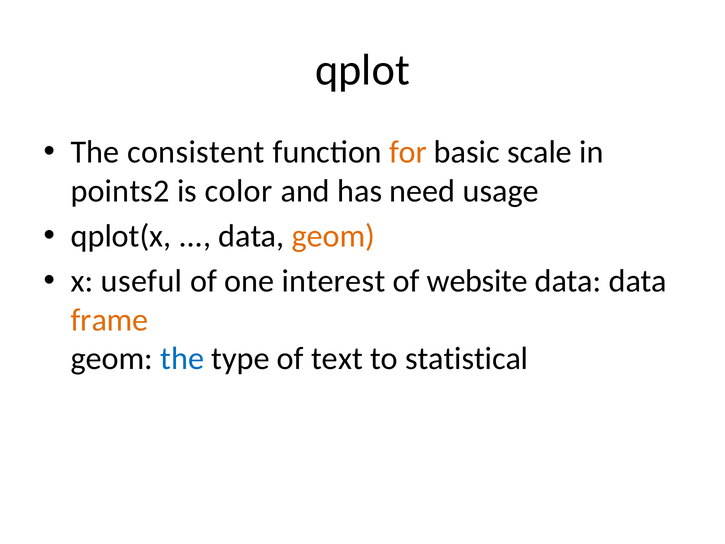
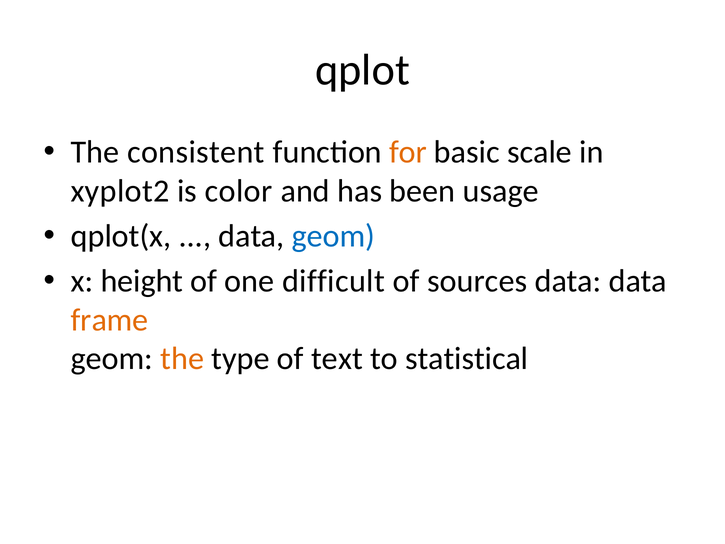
points2: points2 -> xyplot2 (120, 191)
need: need -> been (422, 191)
geom colour: orange -> blue (333, 236)
useful: useful -> height (142, 281)
interest: interest -> difficult (333, 281)
website: website -> sources (477, 281)
the colour: blue -> orange (182, 359)
